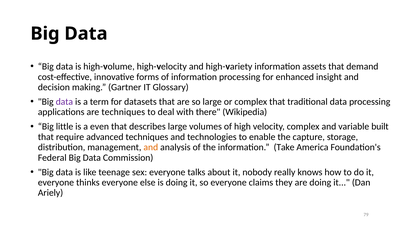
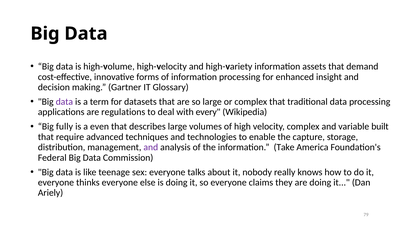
are techniques: techniques -> regulations (123, 112)
there: there -> every (208, 112)
little: little -> fully (64, 126)
and colour: orange -> purple (151, 147)
